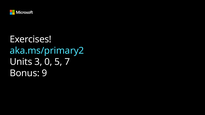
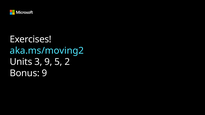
aka.ms/primary2: aka.ms/primary2 -> aka.ms/moving2 (47, 51)
3 0: 0 -> 9 (48, 62)
7: 7 -> 2 (67, 62)
